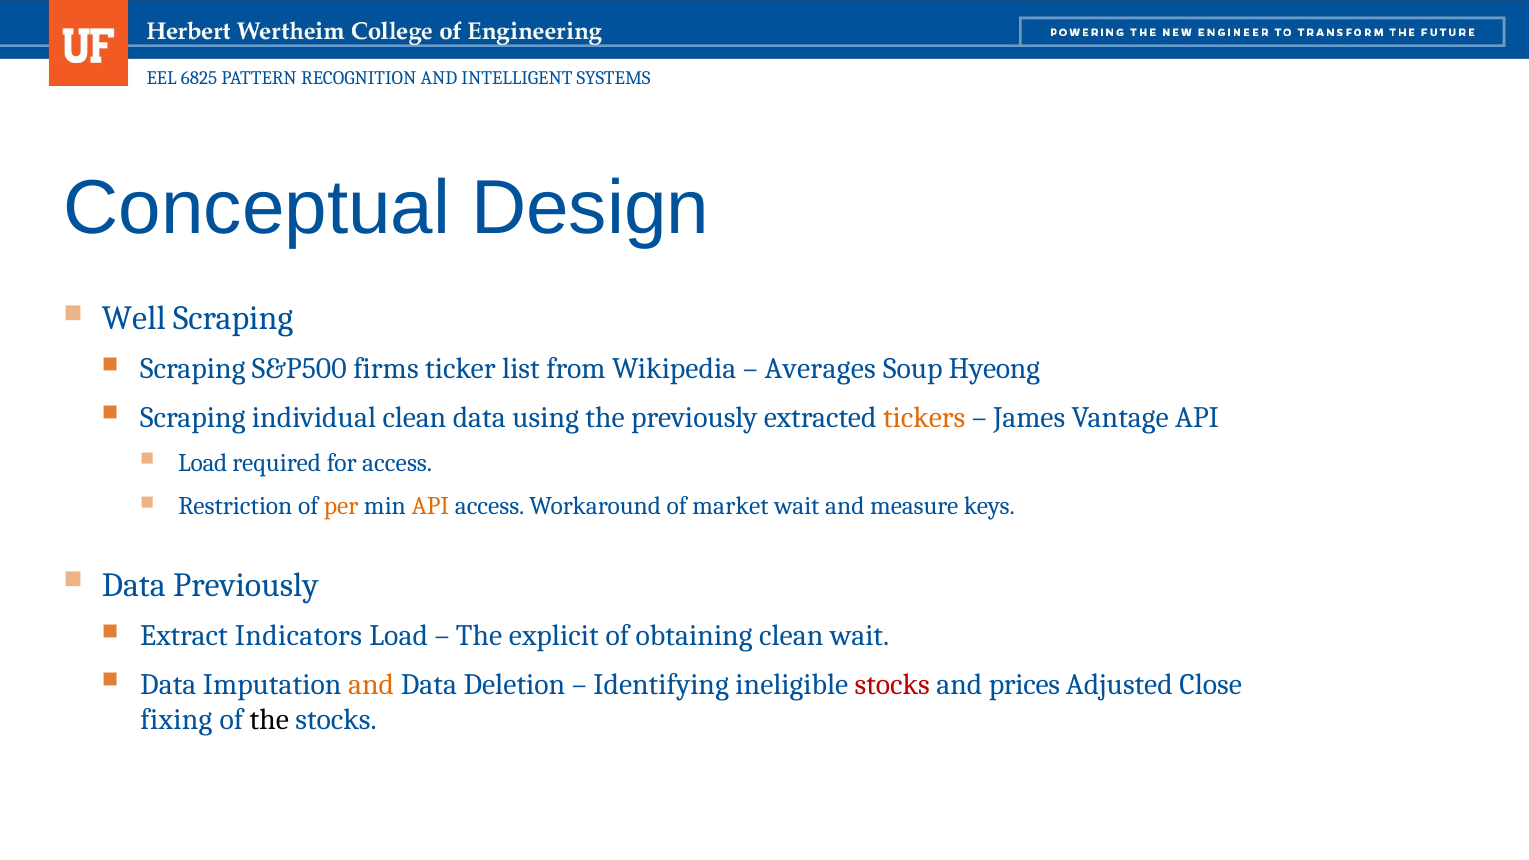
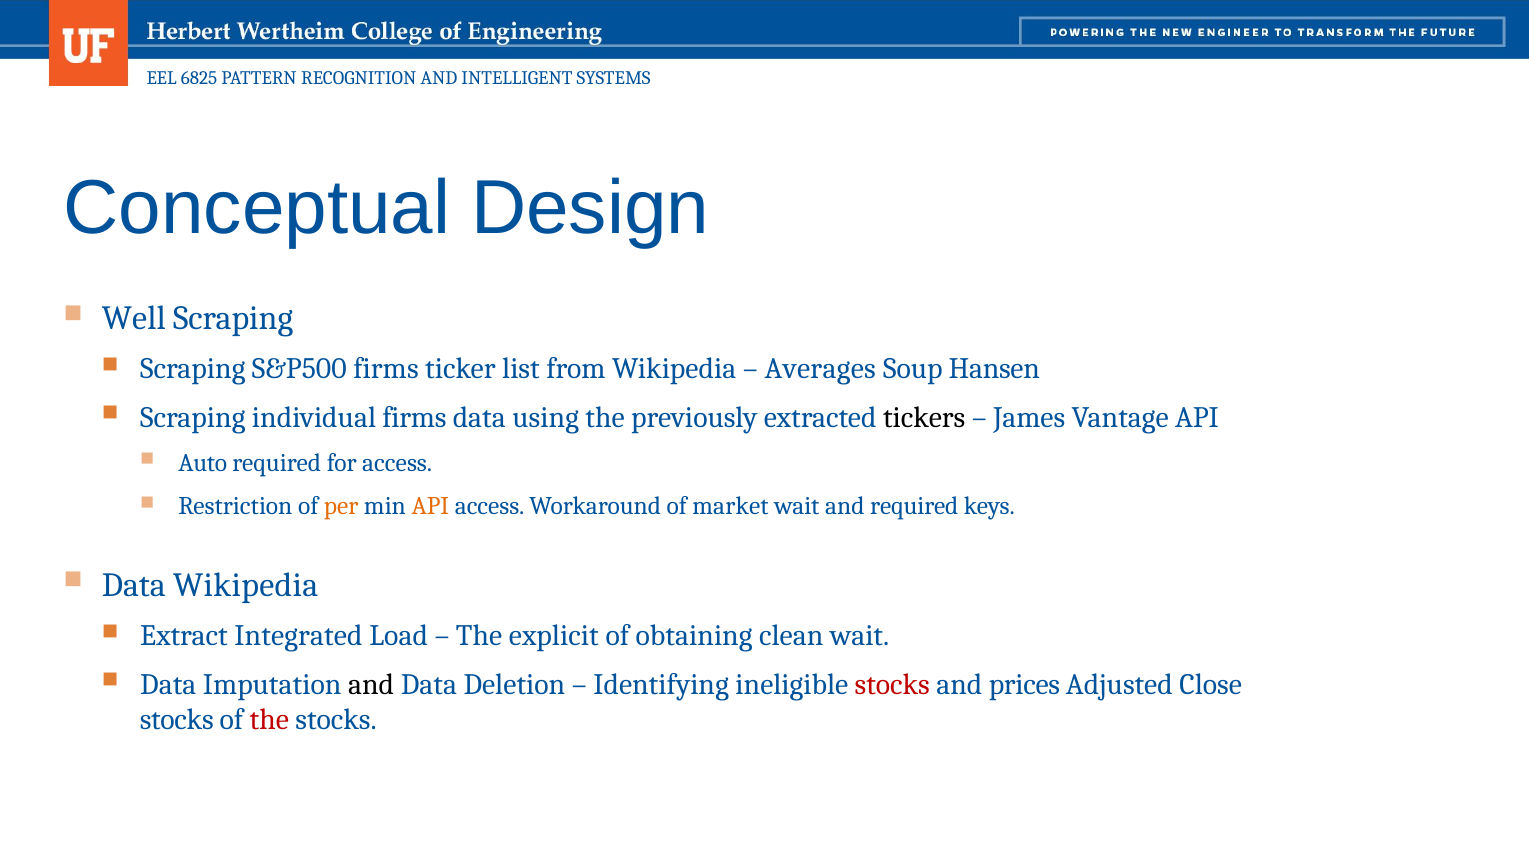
Hyeong: Hyeong -> Hansen (994, 369)
individual clean: clean -> firms (414, 418)
tickers colour: orange -> black (924, 418)
Load: Load -> Auto (203, 463)
and measure: measure -> required (914, 507)
Data Previously: Previously -> Wikipedia (246, 585)
Indicators: Indicators -> Integrated (299, 636)
and colour: orange -> black (371, 684)
fixing: fixing -> stocks (177, 720)
the colour: black -> red (269, 720)
